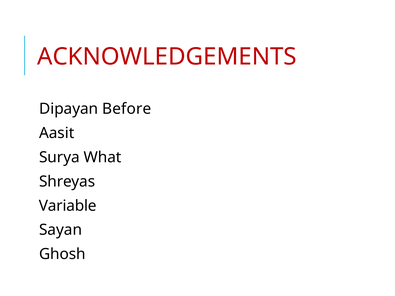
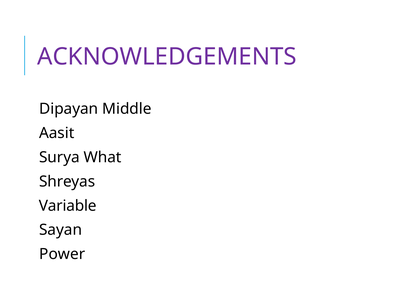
ACKNOWLEDGEMENTS colour: red -> purple (167, 57)
Before: Before -> Middle (127, 109)
Ghosh: Ghosh -> Power (62, 254)
